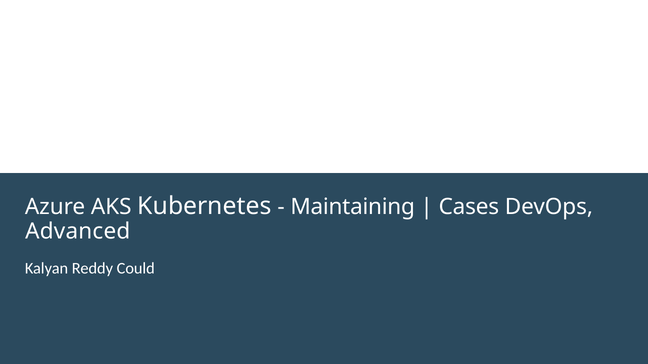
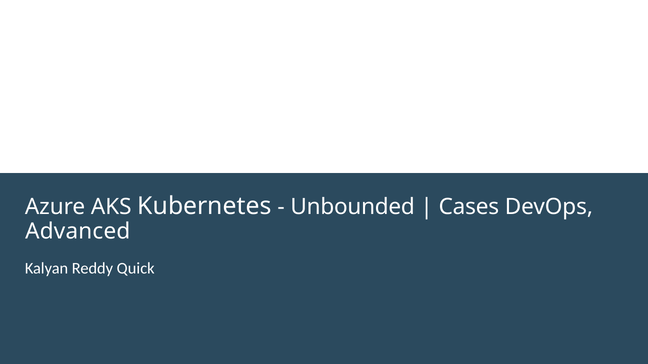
Maintaining: Maintaining -> Unbounded (353, 207)
Could: Could -> Quick (136, 269)
